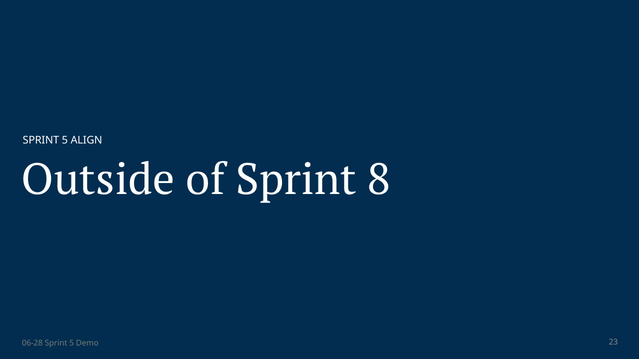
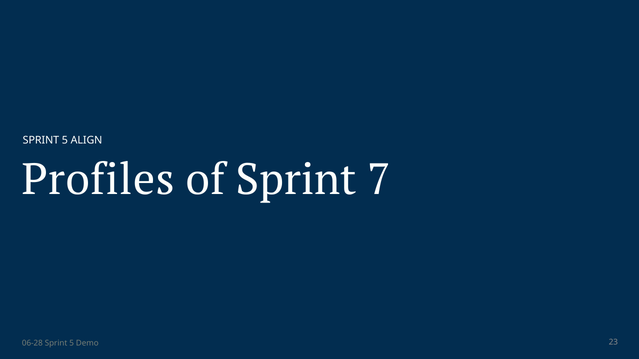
Outside: Outside -> Profiles (98, 180)
8: 8 -> 7 (379, 180)
